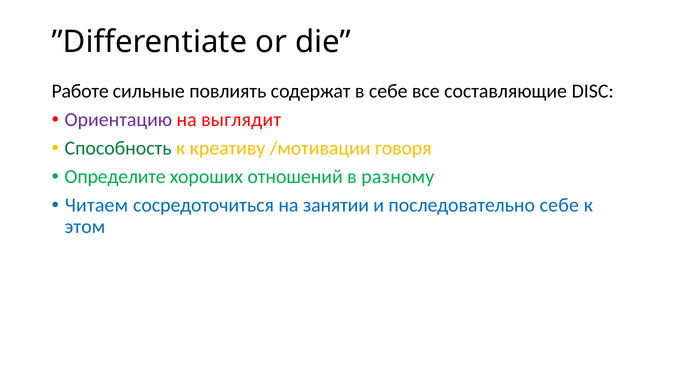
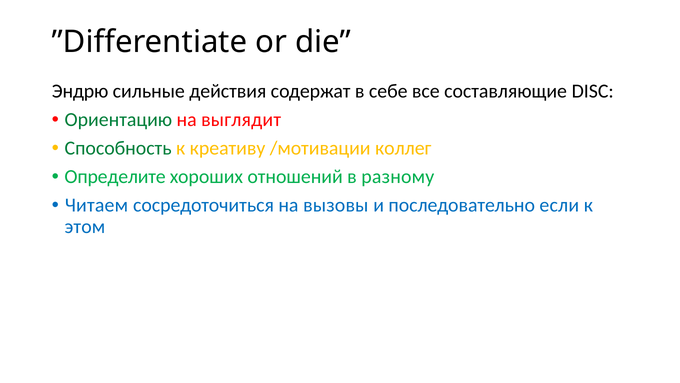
Работе: Работе -> Эндрю (80, 91)
повлиять: повлиять -> действия (228, 91)
Ориентацию colour: purple -> green (118, 120)
говоря: говоря -> коллег (403, 148)
занятии: занятии -> вызовы (336, 205)
последовательно себе: себе -> если (559, 205)
